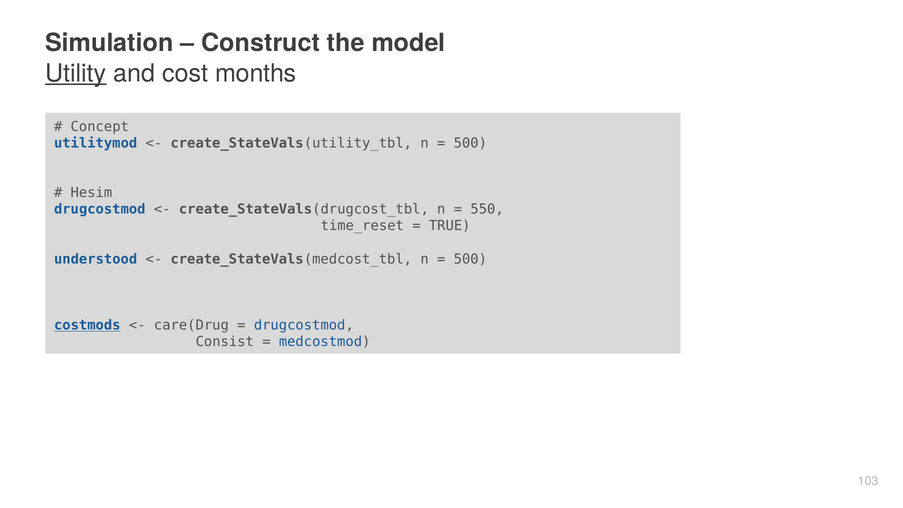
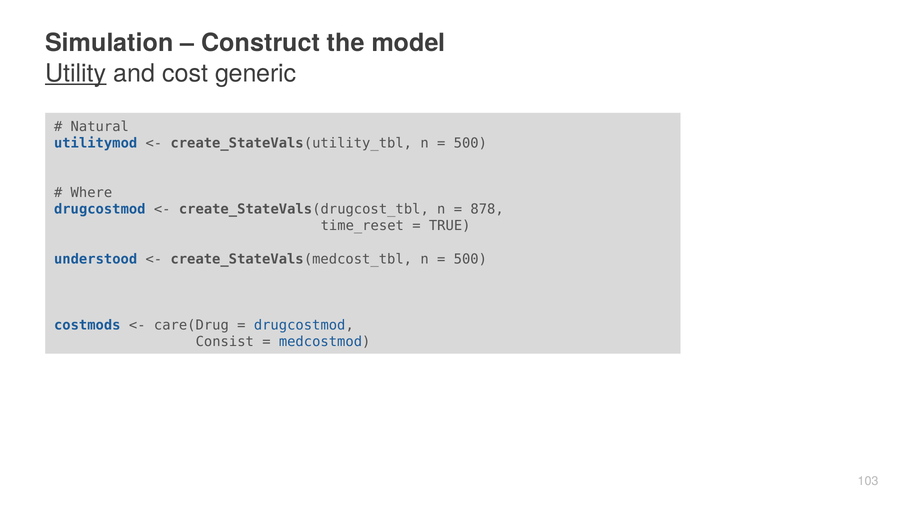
months: months -> generic (256, 73)
Concept: Concept -> Natural (100, 127)
Hesim: Hesim -> Where (91, 193)
550: 550 -> 878 (487, 209)
costmods underline: present -> none (87, 325)
